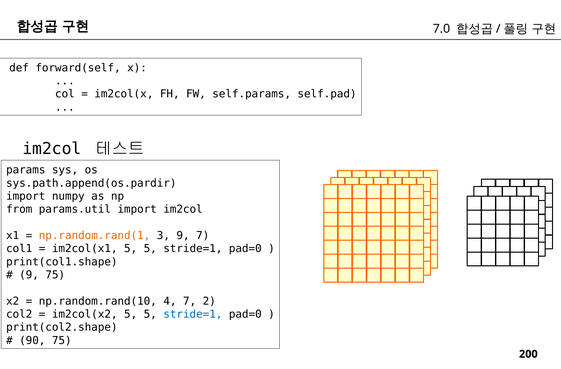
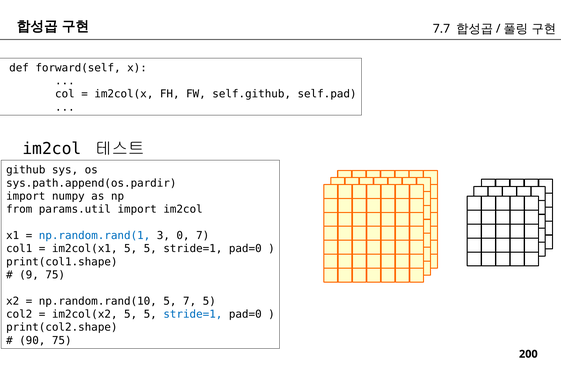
7.0: 7.0 -> 7.7 (441, 29)
self.params: self.params -> self.github (252, 94)
params: params -> github (26, 170)
np.random.rand(1 colour: orange -> blue (95, 235)
3 9: 9 -> 0 (183, 235)
np.random.rand(10 4: 4 -> 5 (170, 301)
7 2: 2 -> 5 (209, 301)
